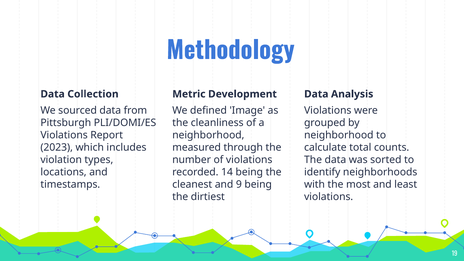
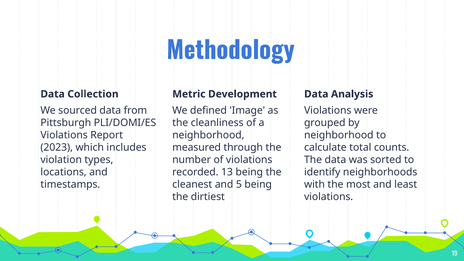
14: 14 -> 13 (227, 172)
9: 9 -> 5 (239, 185)
